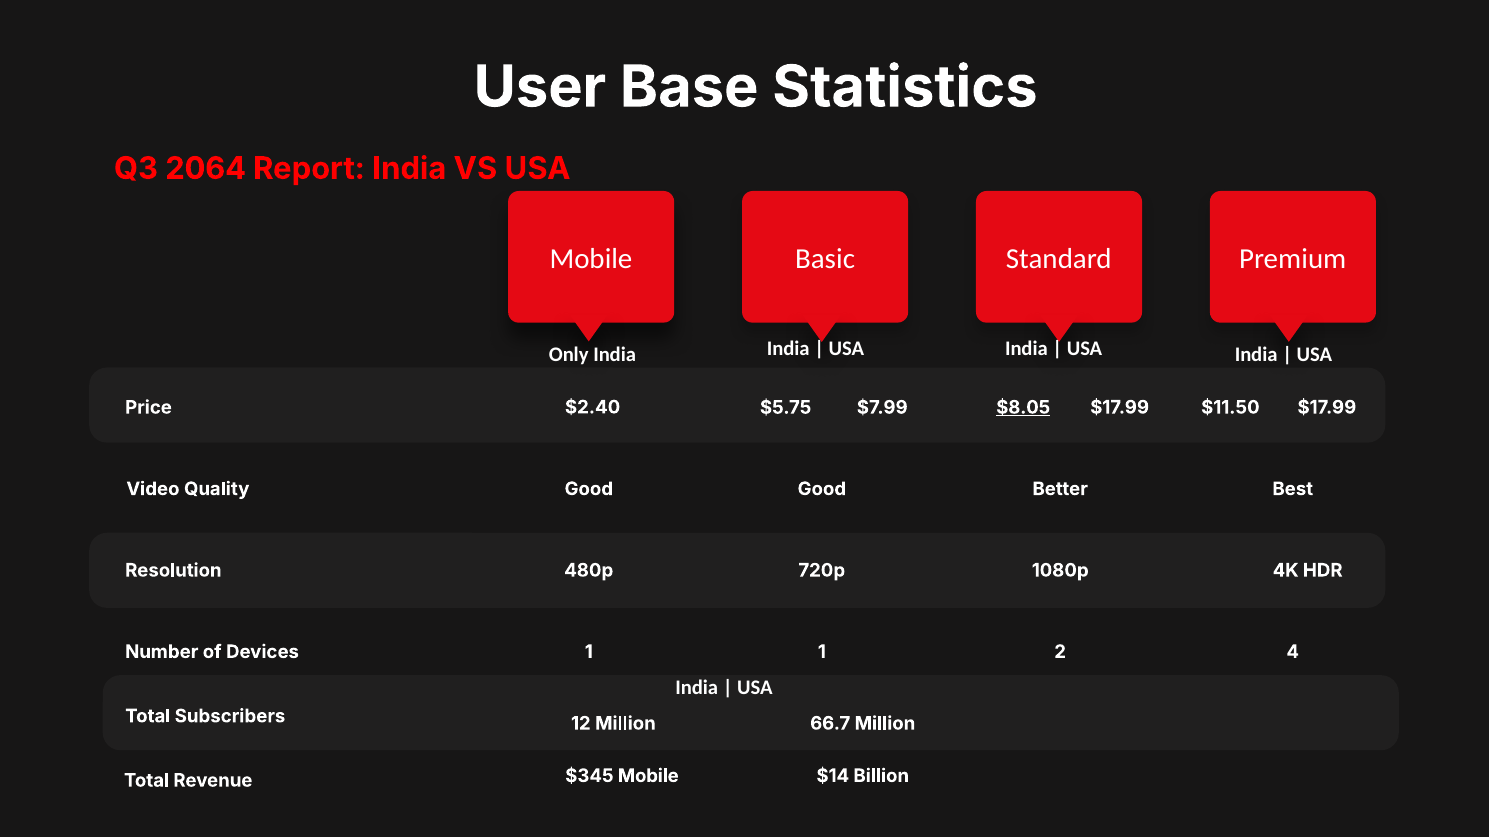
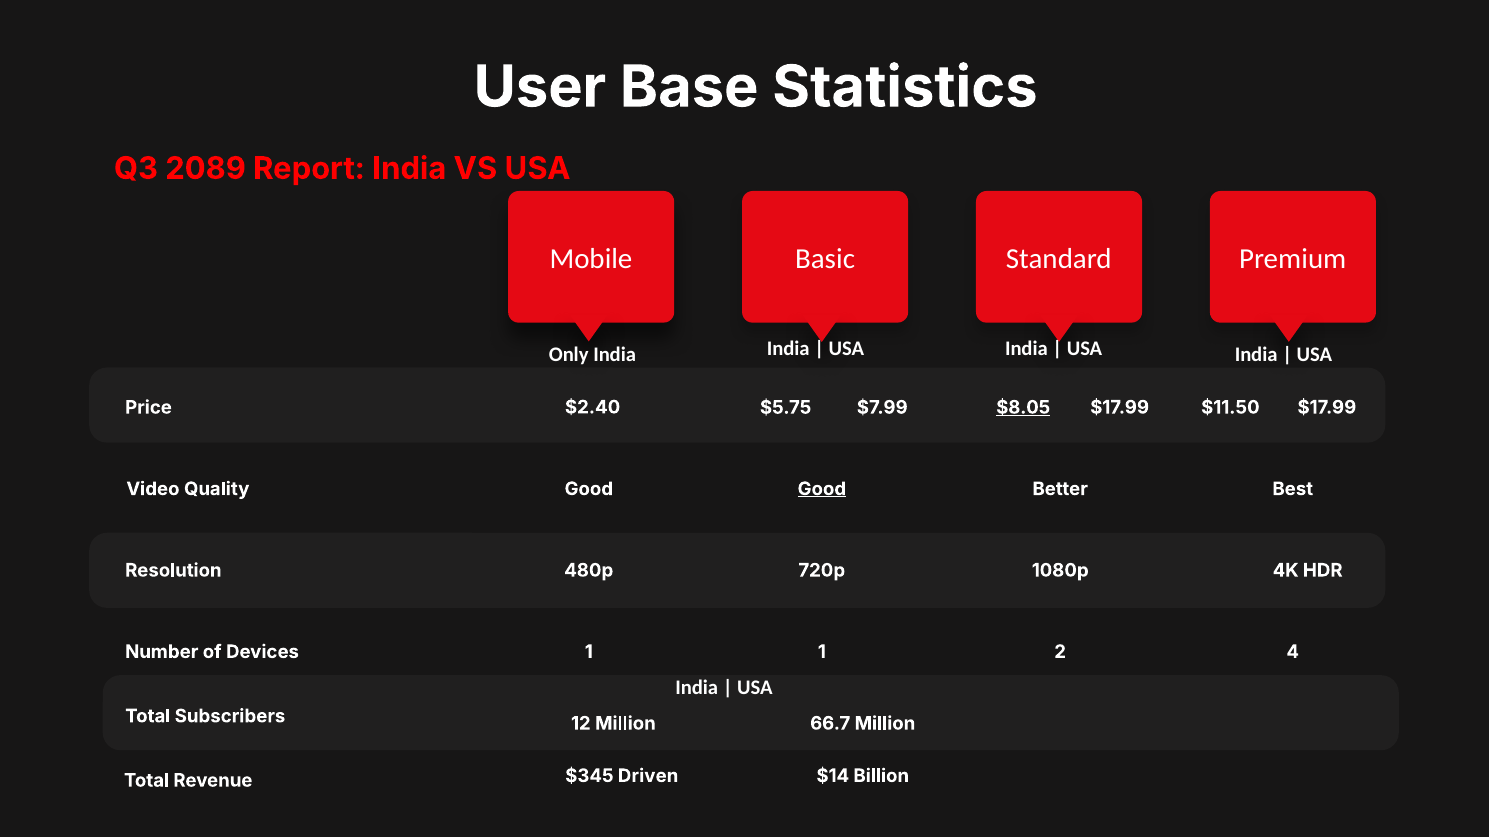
2064: 2064 -> 2089 (206, 169)
Good underline: none -> present (822, 489)
$345 Mobile: Mobile -> Driven (648, 776)
